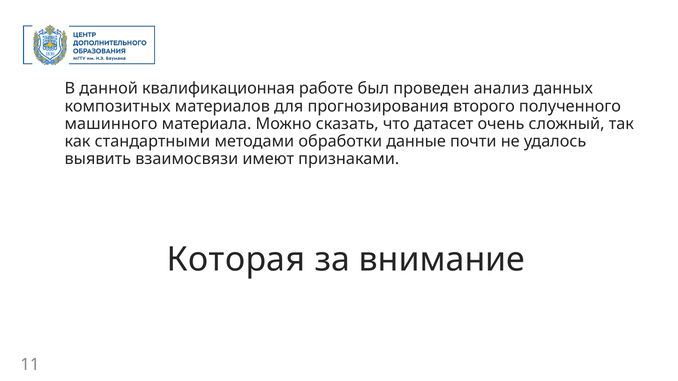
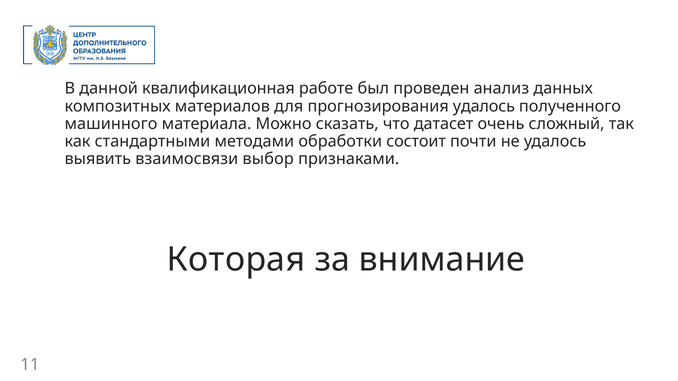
прогнозирования второго: второго -> удалось (484, 106)
данные: данные -> состоит (416, 141)
имеют: имеют -> выбор (268, 159)
